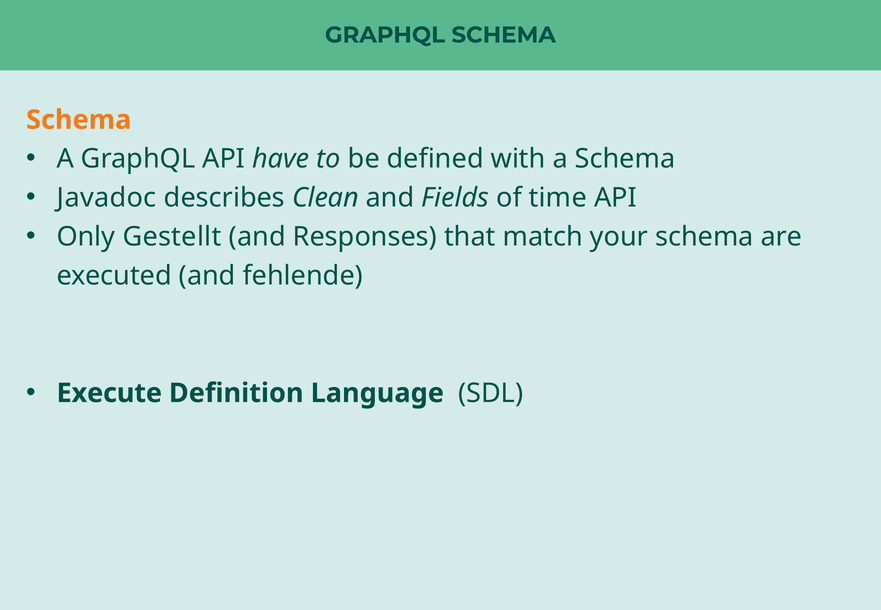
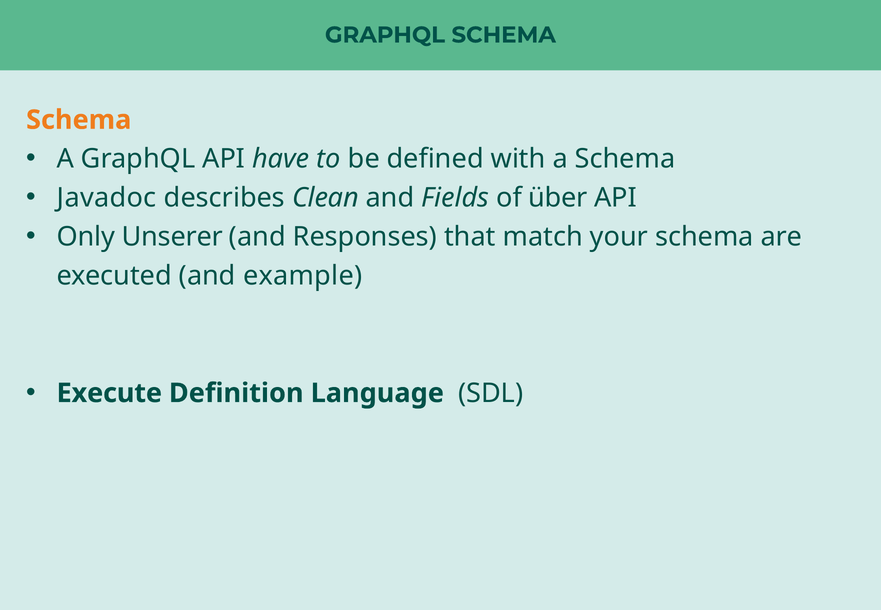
time: time -> über (558, 198)
Gestellt: Gestellt -> Unserer (172, 237)
fehlende: fehlende -> example (303, 276)
